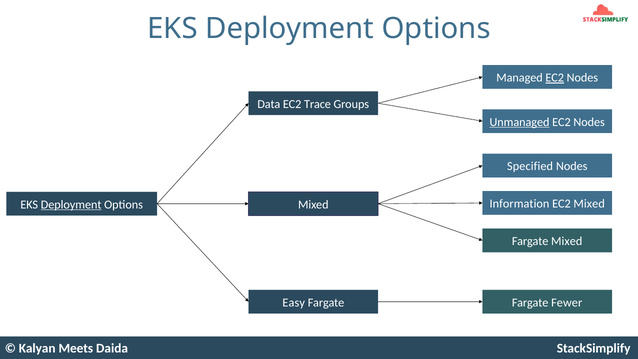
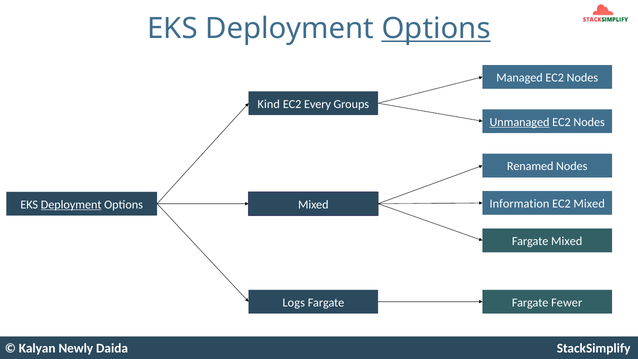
Options underline: none -> present (436, 29)
EC2 underline: present -> none (555, 78)
Data: Data -> Kind (269, 104)
Trace: Trace -> Every (317, 104)
Specified: Specified -> Renamed (530, 166)
Easy: Easy -> Logs (294, 302)
Meets: Meets -> Newly (76, 348)
